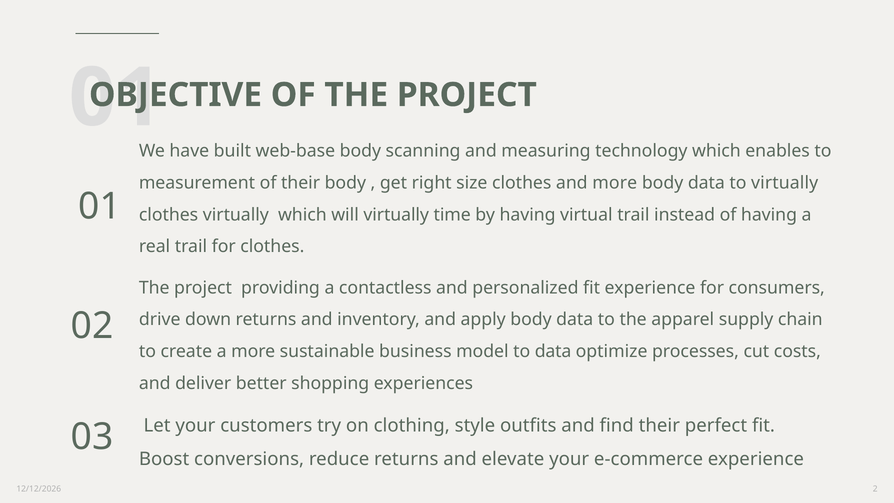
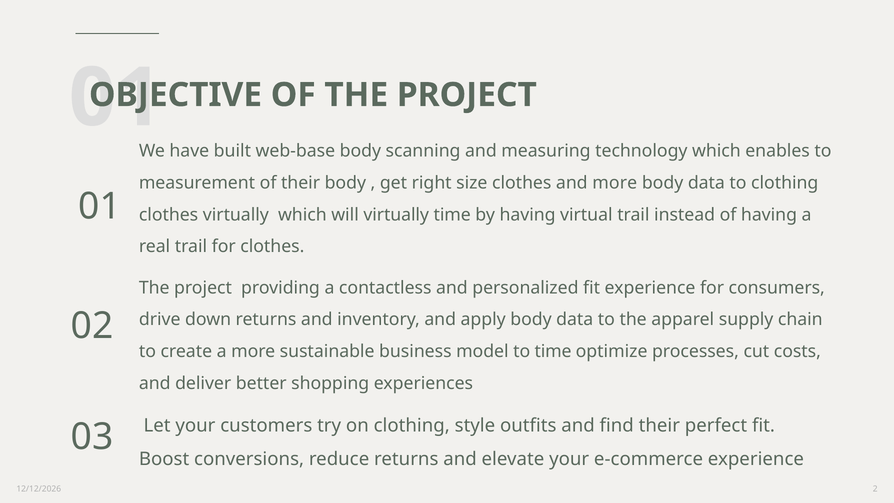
to virtually: virtually -> clothing (785, 183)
to data: data -> time (553, 351)
